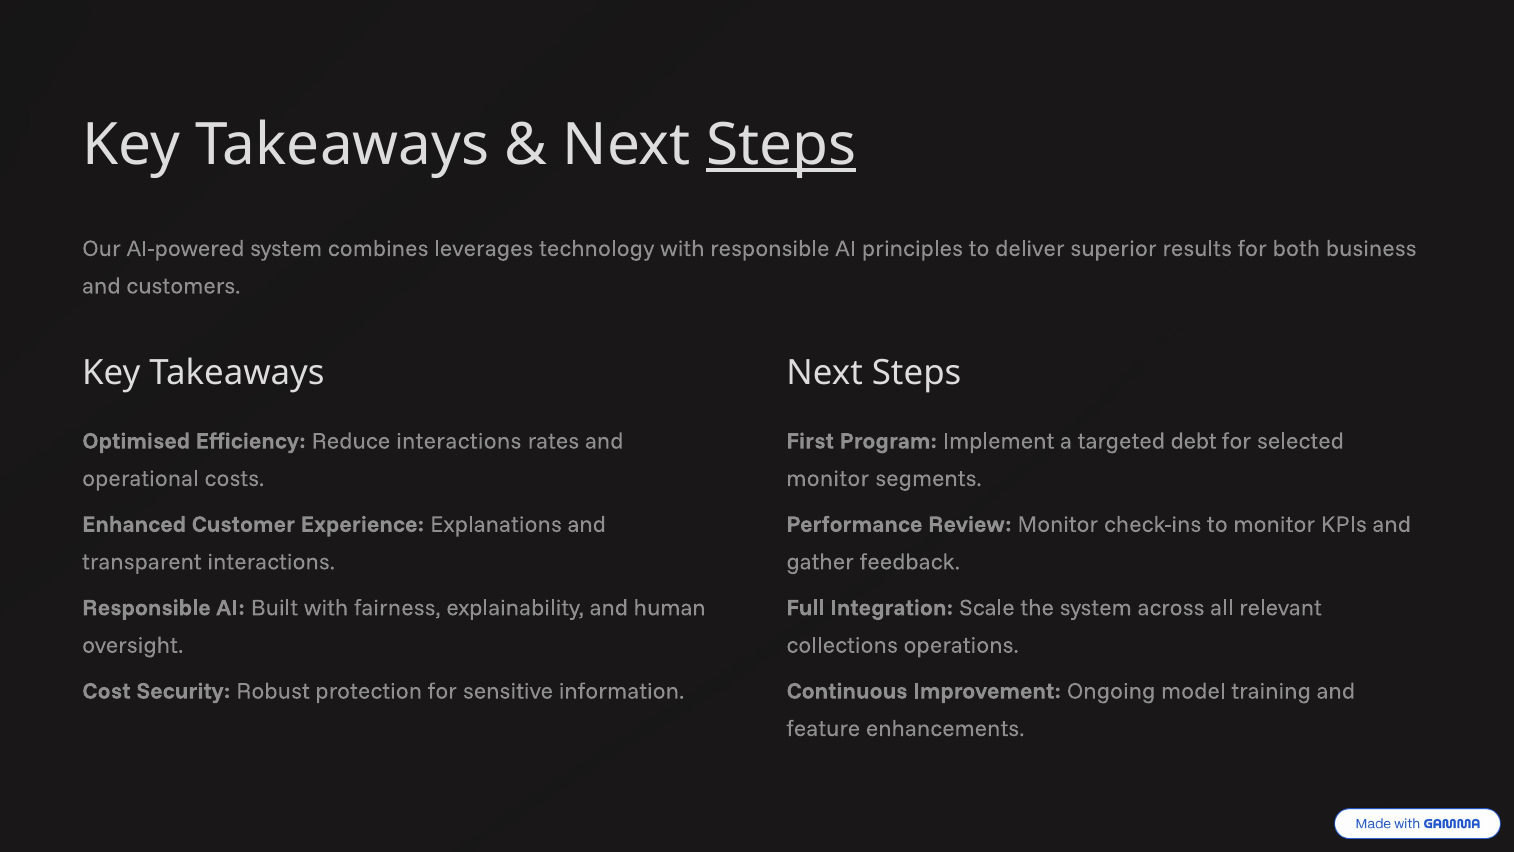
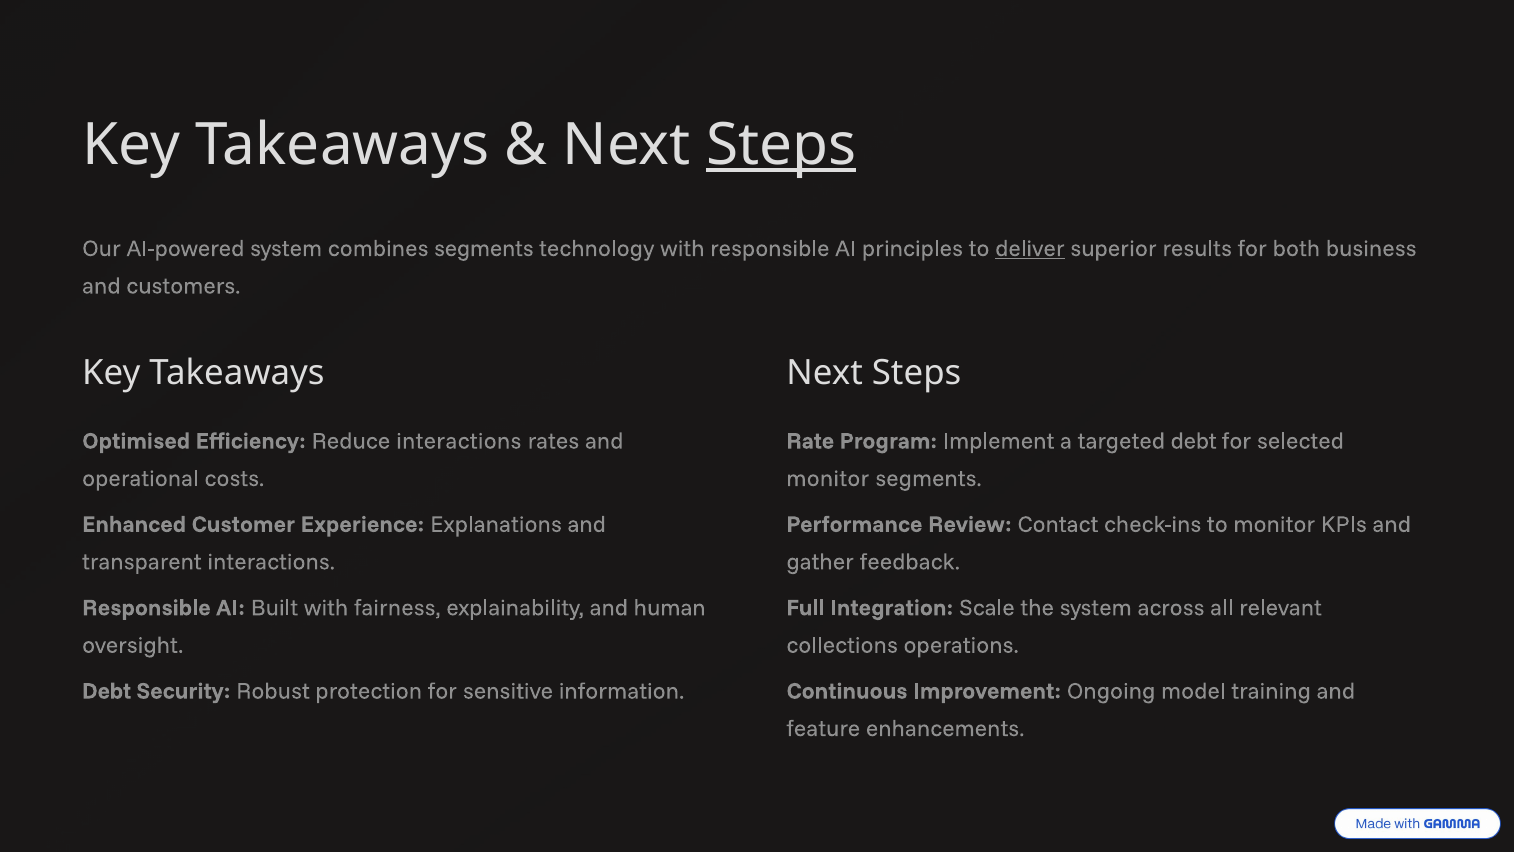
combines leverages: leverages -> segments (484, 248)
deliver underline: none -> present (1030, 248)
First: First -> Rate (810, 441)
Review Monitor: Monitor -> Contact (1058, 524)
Cost: Cost -> Debt (107, 691)
